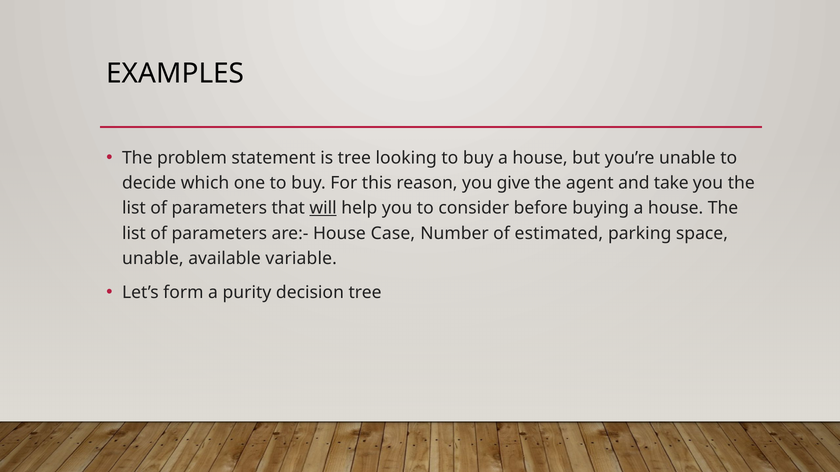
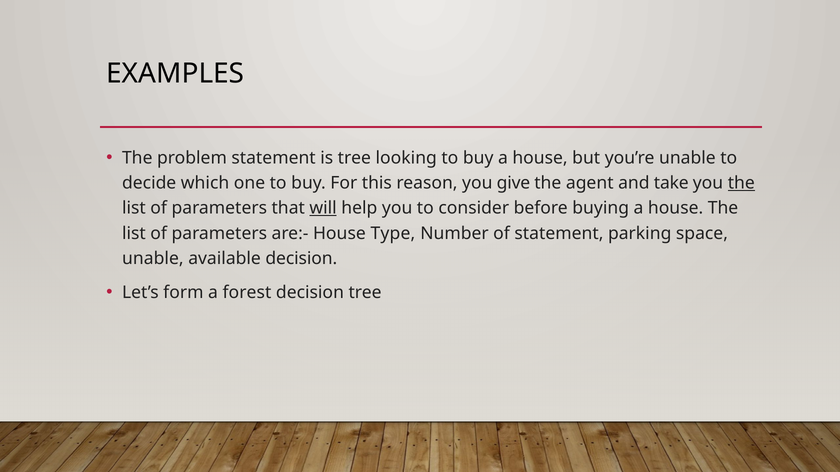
the underline: none -> present (741, 183)
Case: Case -> Type (393, 234)
of estimated: estimated -> statement (559, 234)
available variable: variable -> decision (301, 259)
purity: purity -> forest (247, 293)
